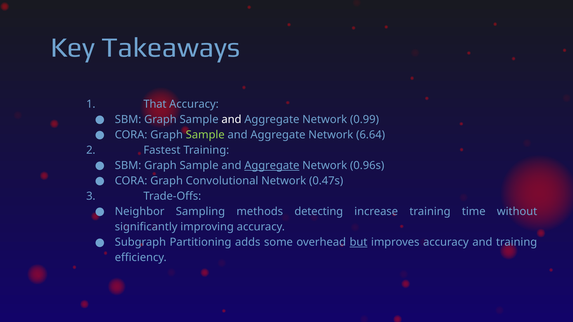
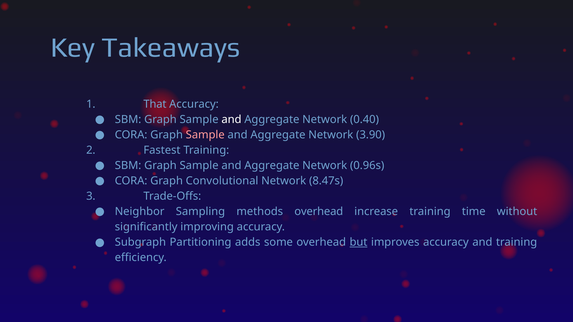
0.99: 0.99 -> 0.40 (364, 119)
Sample colour: light green -> pink (205, 135)
6.64: 6.64 -> 3.90 (371, 135)
Aggregate underline: present -> none (272, 166)
0.47s: 0.47s -> 8.47s (326, 181)
methods detecting: detecting -> overhead (319, 212)
